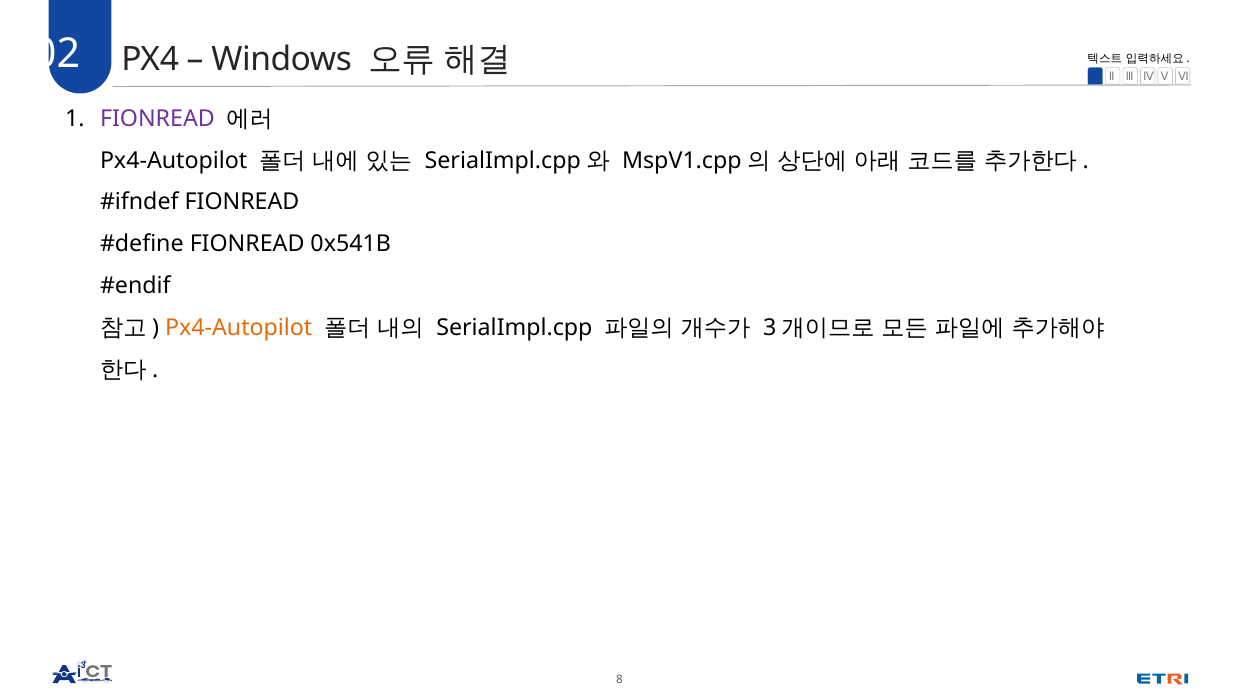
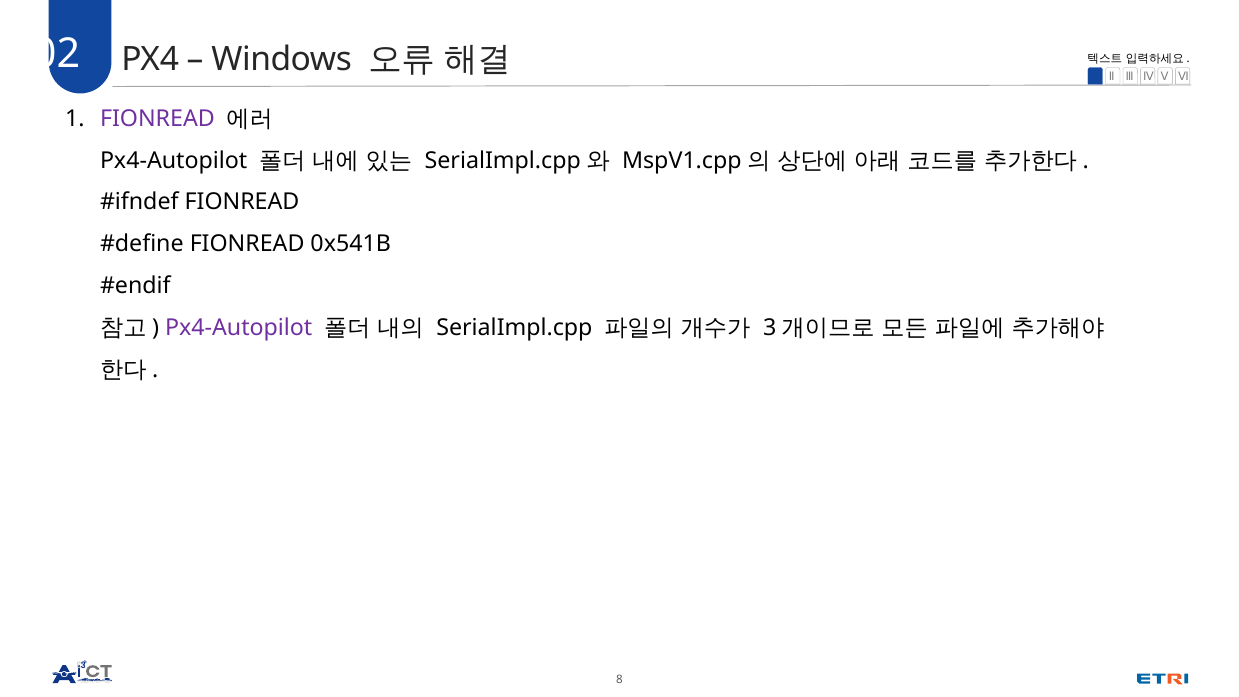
Px4-Autopilot colour: orange -> purple (239, 328)
